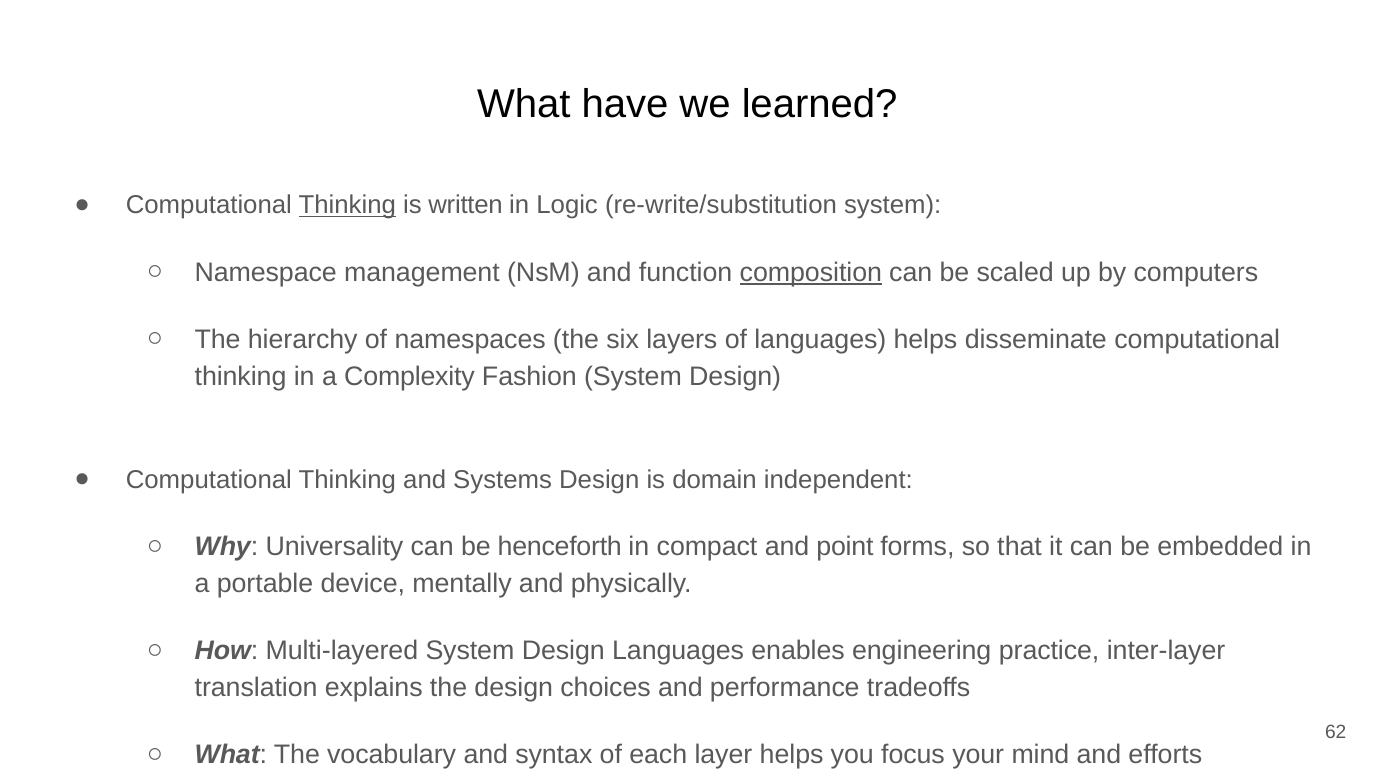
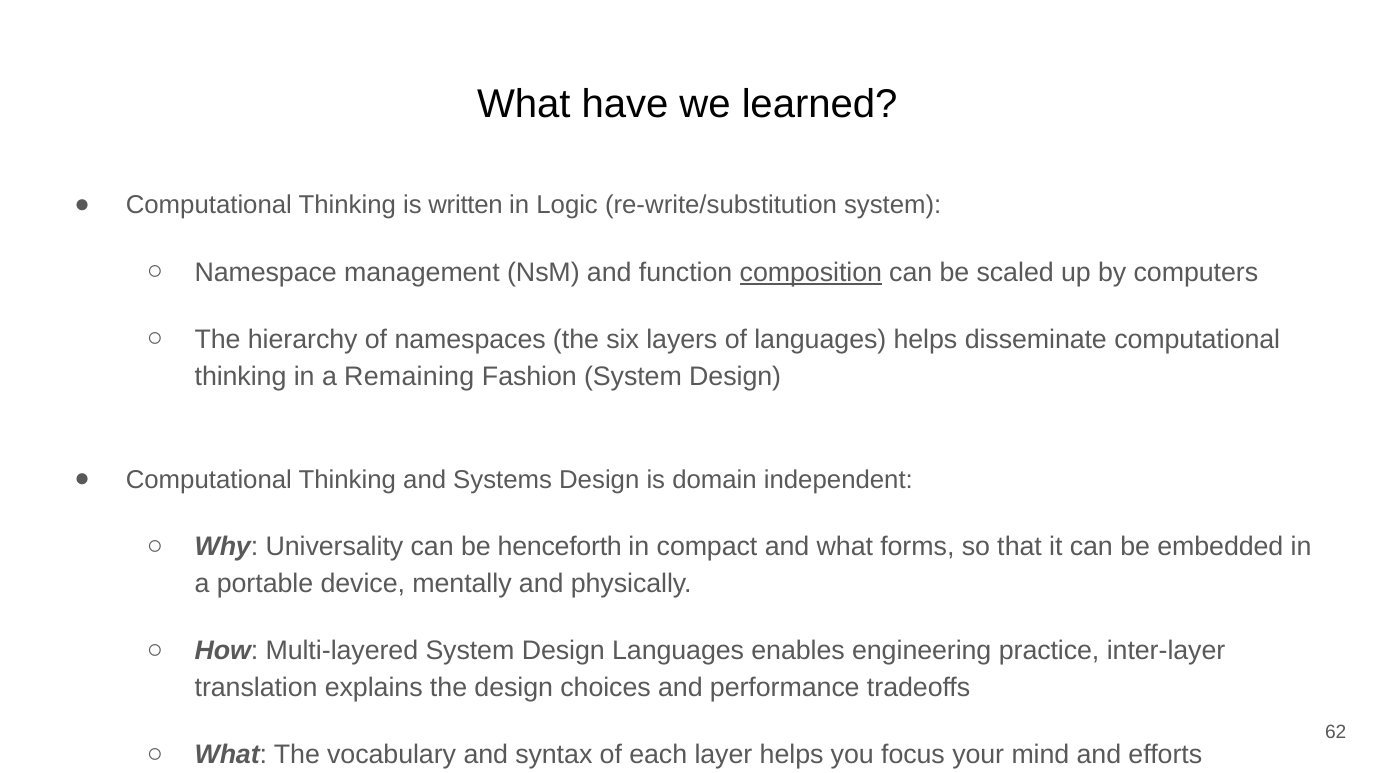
Thinking underline: present -> none (347, 205)
Complexity: Complexity -> Remaining (409, 377)
and point: point -> what (845, 547)
